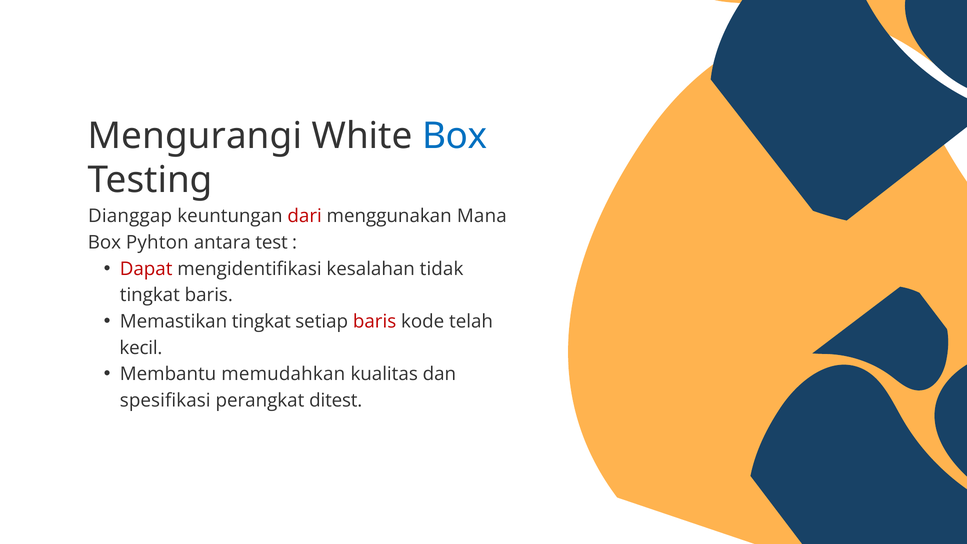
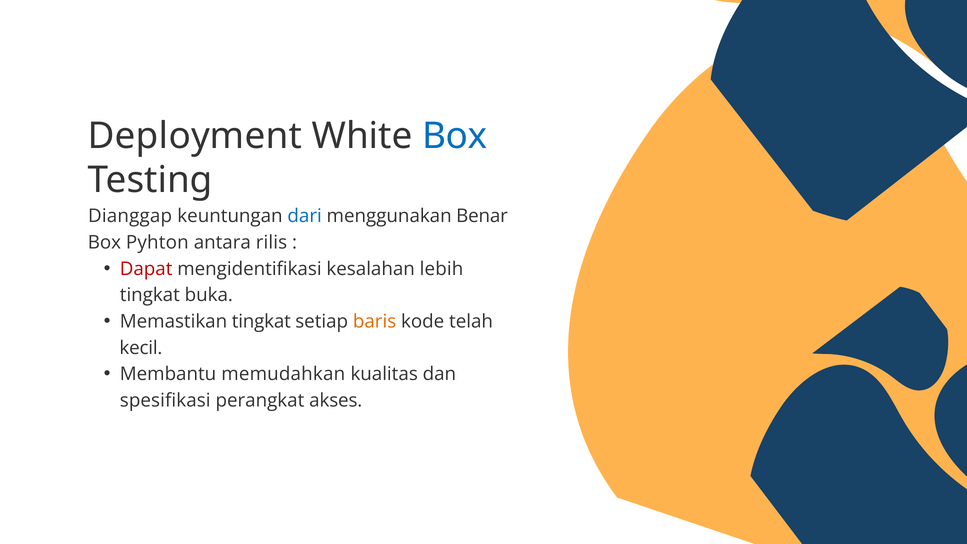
Mengurangi: Mengurangi -> Deployment (195, 136)
dari colour: red -> blue (305, 216)
Mana: Mana -> Benar (482, 216)
test: test -> rilis (271, 243)
tidak: tidak -> lebih (442, 269)
tingkat baris: baris -> buka (209, 295)
baris colour: red -> orange (375, 322)
ditest: ditest -> akses (336, 401)
